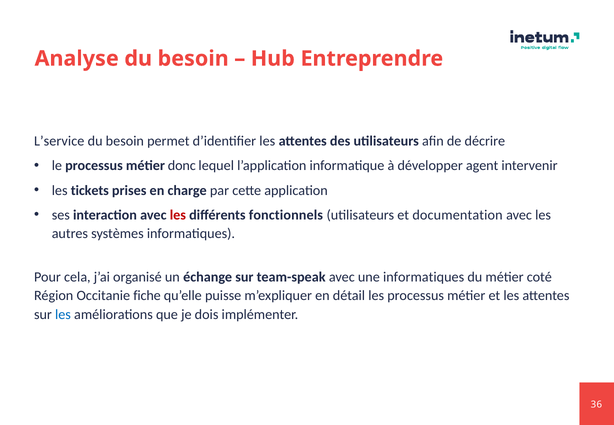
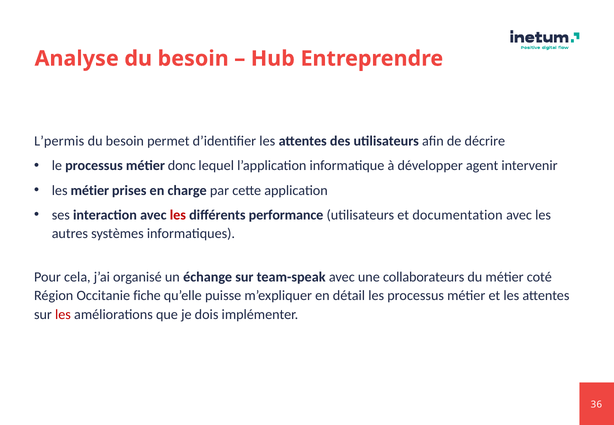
L’service: L’service -> L’permis (59, 141)
les tickets: tickets -> métier (90, 190)
fonctionnels: fonctionnels -> performance (286, 215)
une informatiques: informatiques -> collaborateurs (424, 277)
les colour: blue -> red (63, 315)
